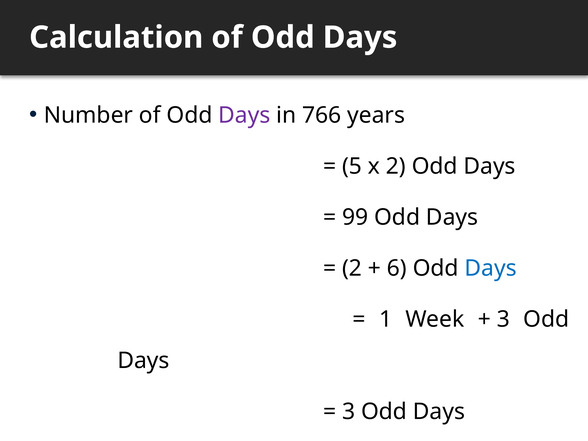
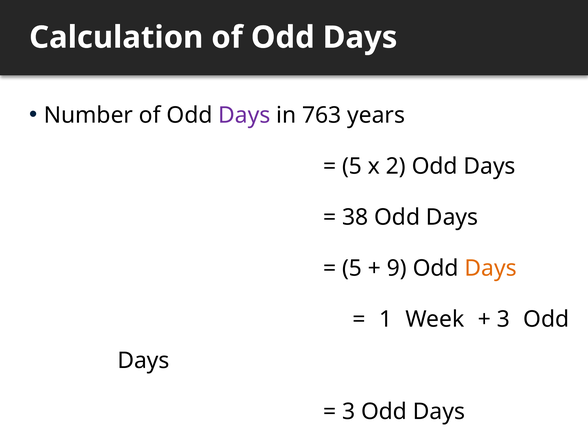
766: 766 -> 763 (322, 115)
99: 99 -> 38 (355, 217)
2: 2 -> 5 (352, 268)
6: 6 -> 9 (397, 268)
Days colour: blue -> orange (491, 268)
